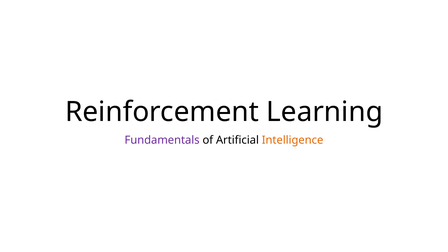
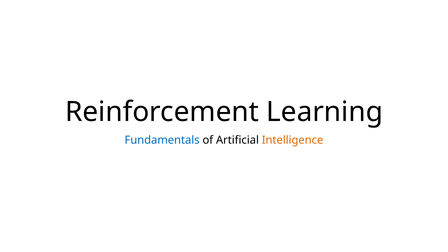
Fundamentals colour: purple -> blue (162, 140)
